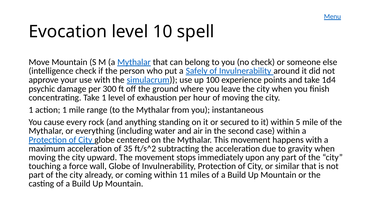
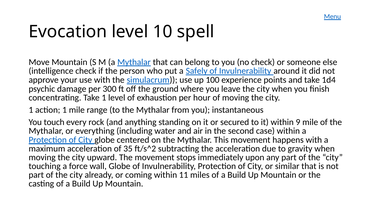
cause: cause -> touch (54, 122)
5: 5 -> 9 (298, 122)
